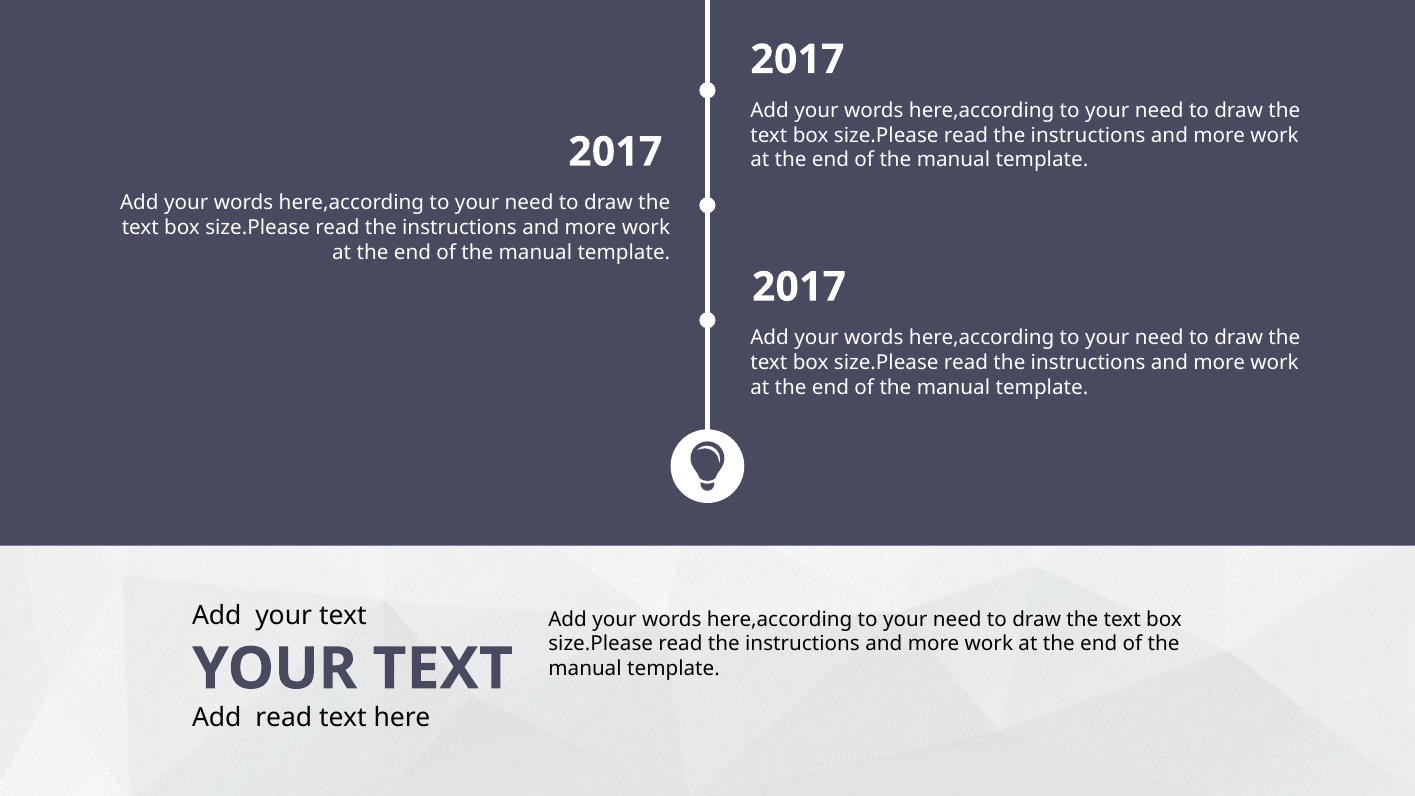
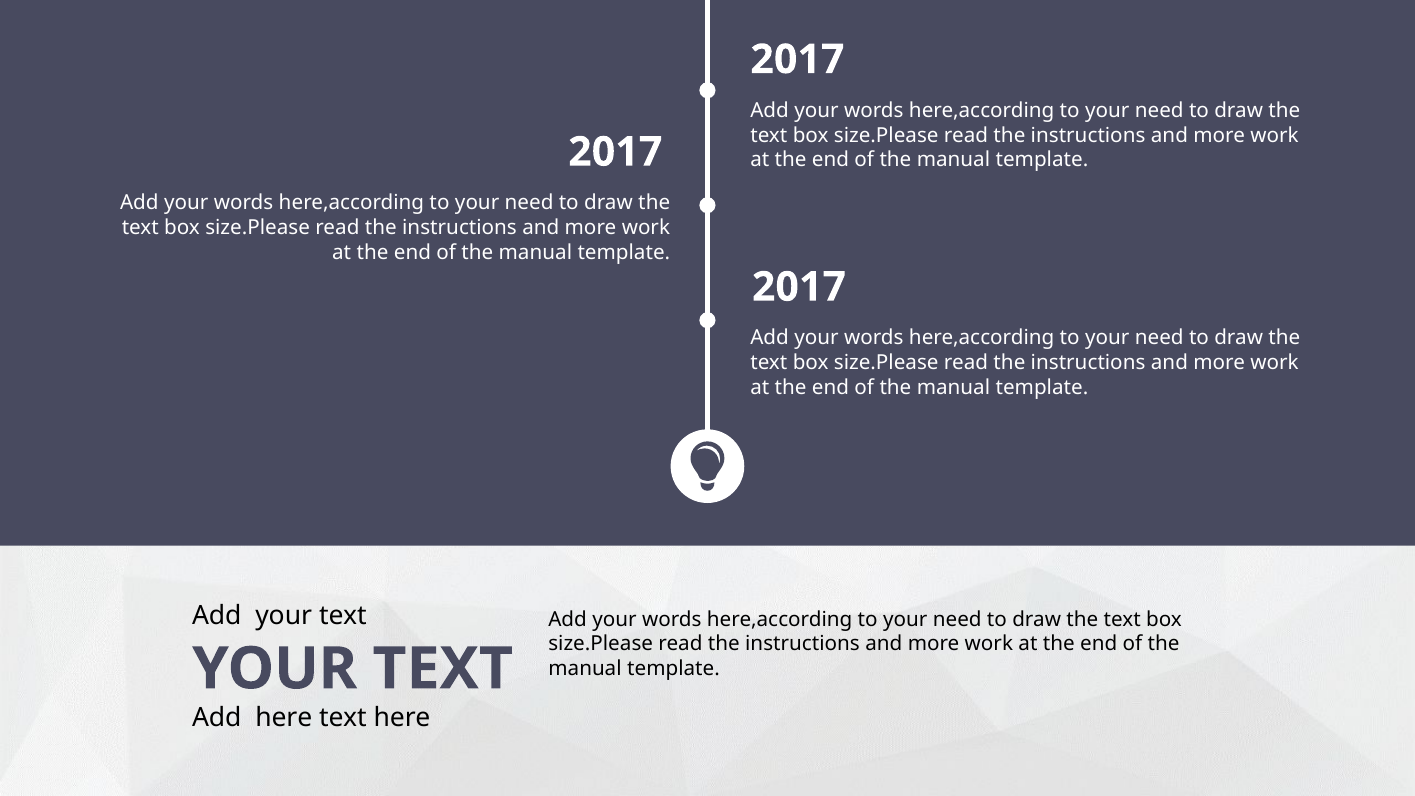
Add read: read -> here (284, 718)
